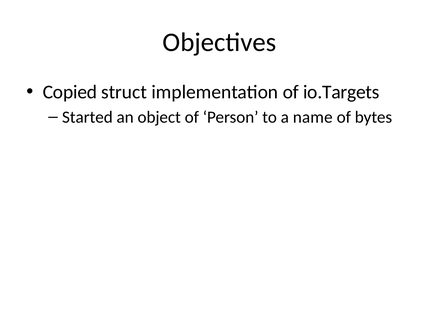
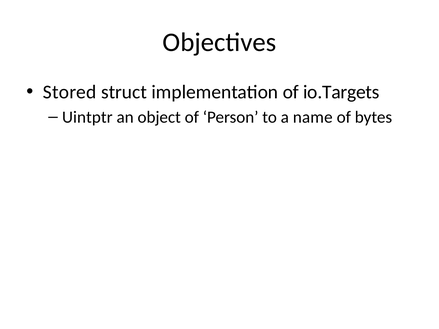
Copied: Copied -> Stored (70, 92)
Started: Started -> Uintptr (87, 117)
